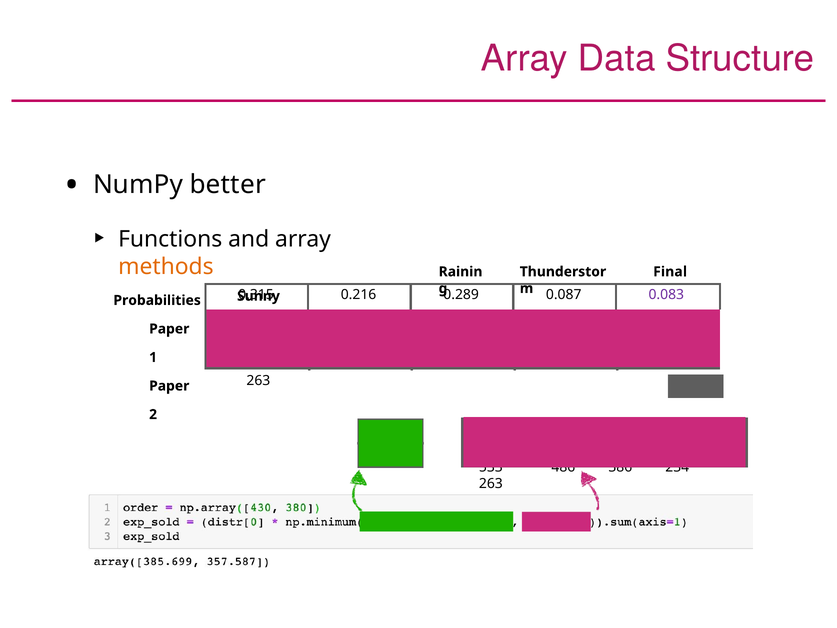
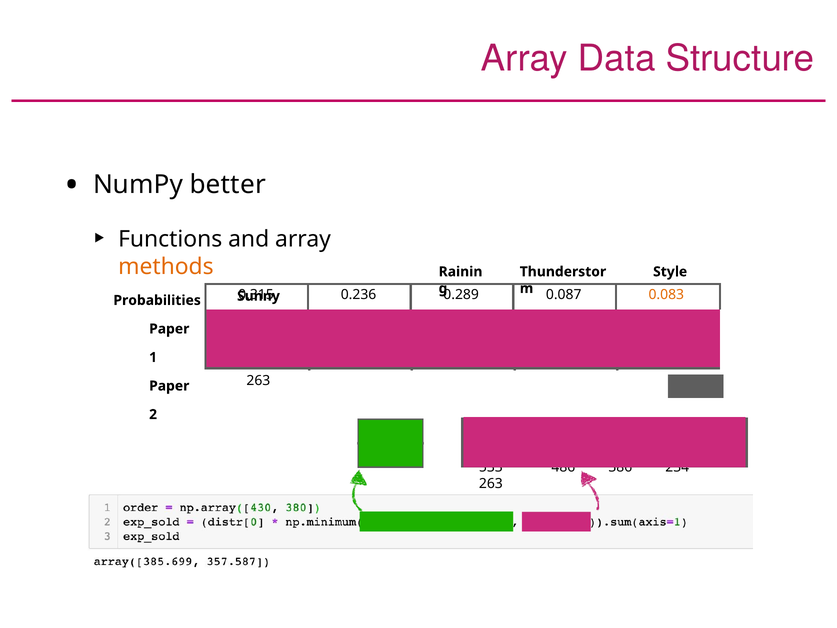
Final: Final -> Style (670, 272)
0.216: 0.216 -> 0.236 (359, 294)
0.083 colour: purple -> orange (666, 294)
